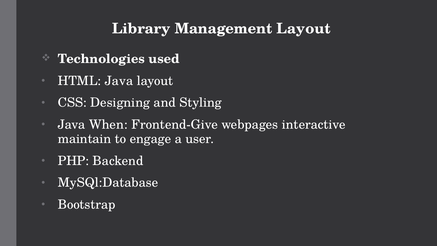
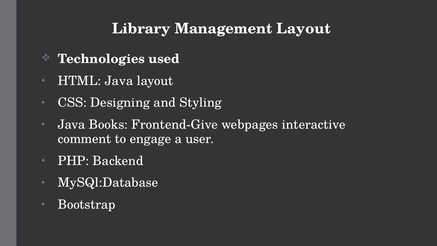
When: When -> Books (108, 124)
maintain: maintain -> comment (85, 139)
